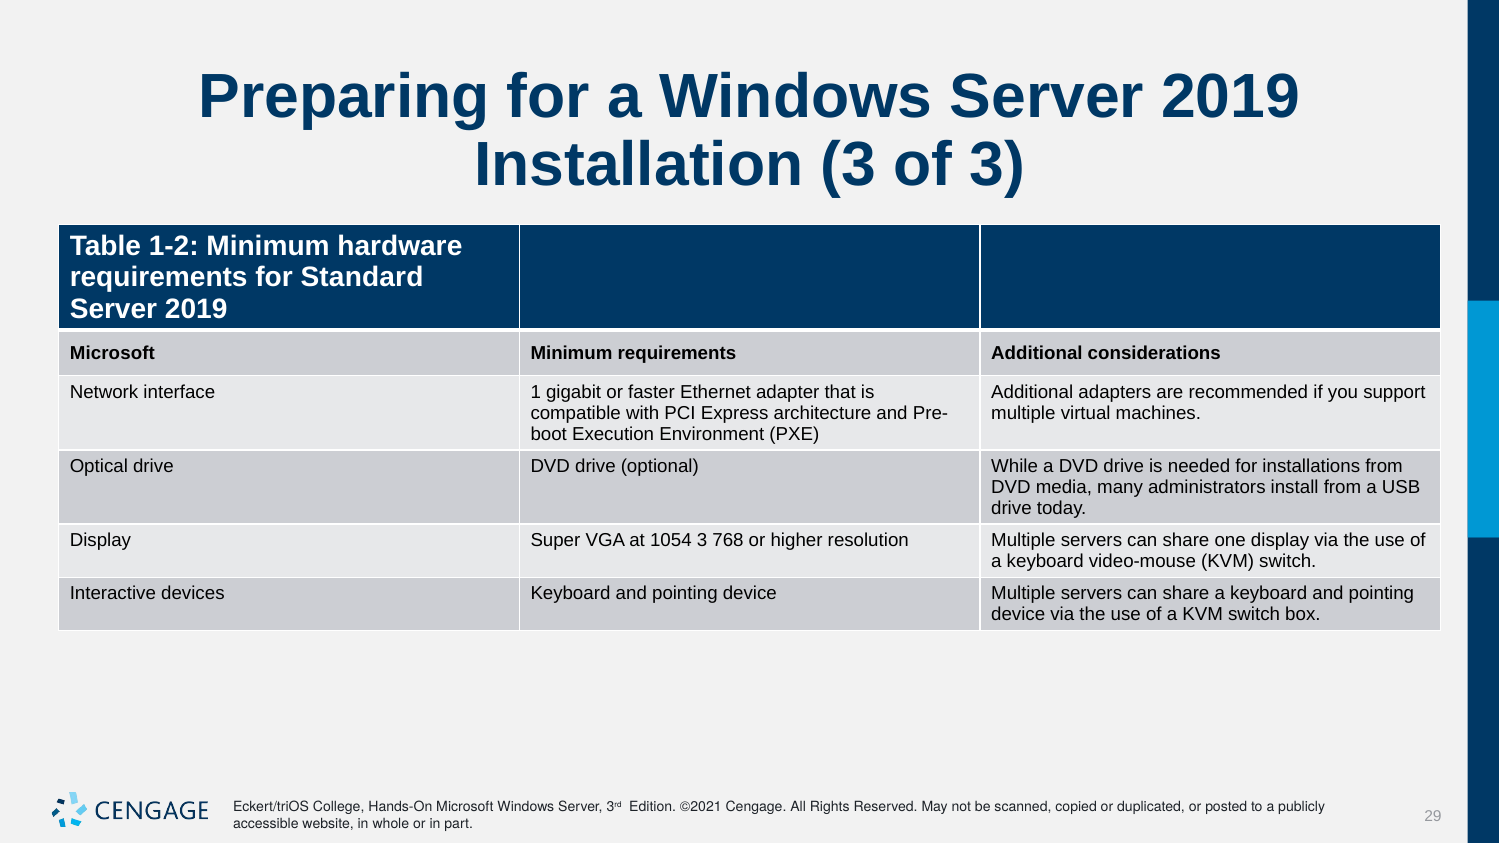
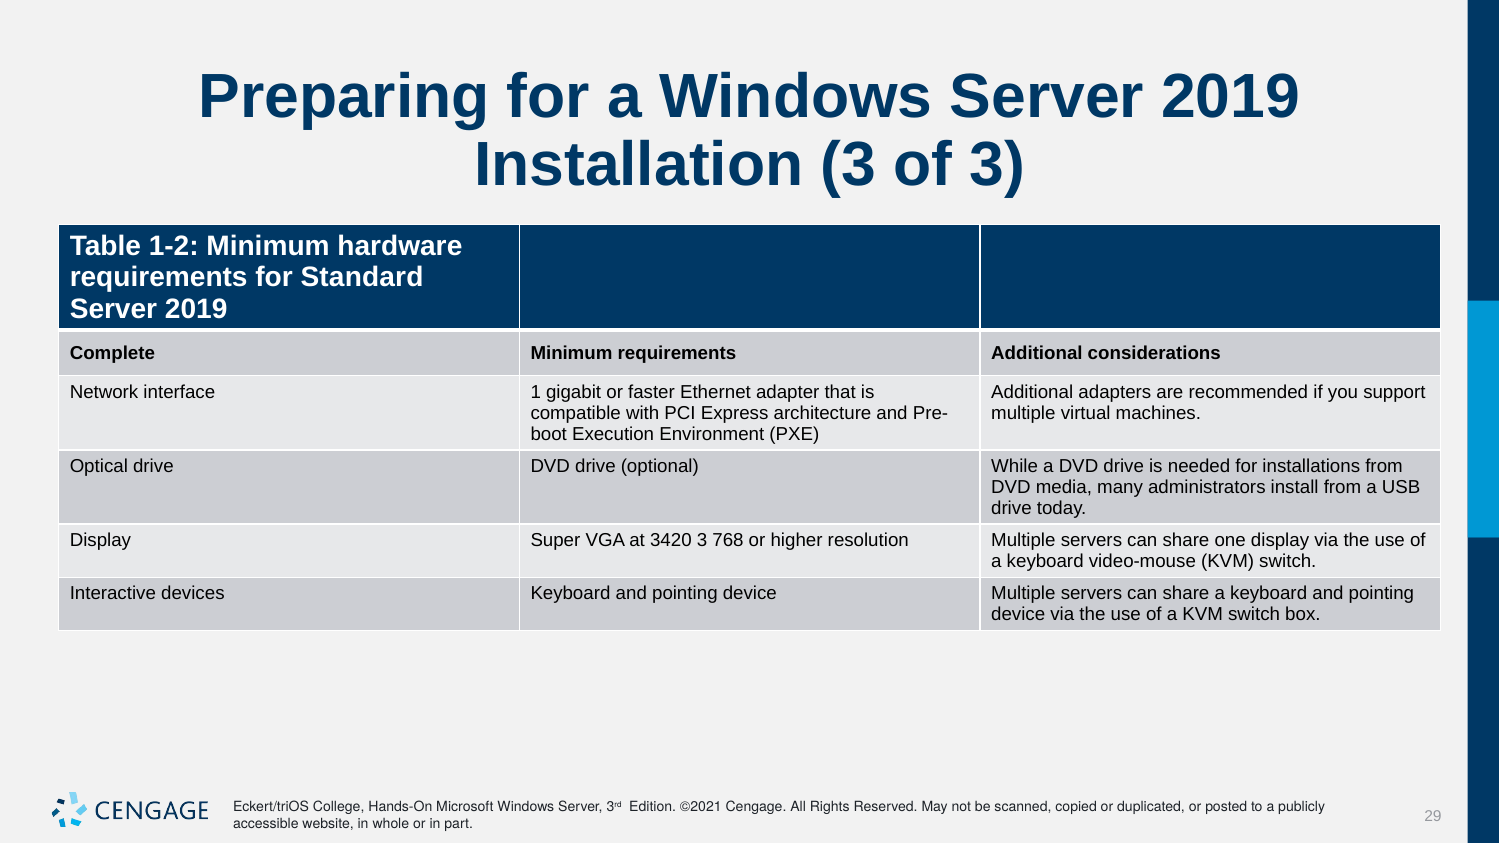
Microsoft: Microsoft -> Complete (112, 353)
1054: 1054 -> 3420 (671, 541)
